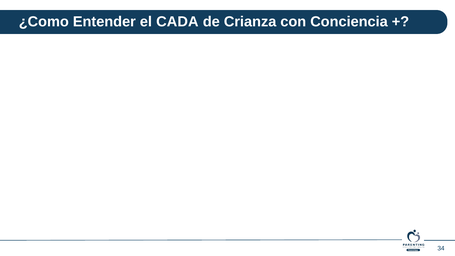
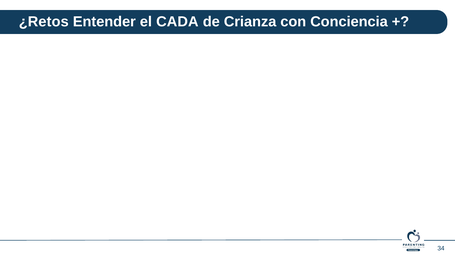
¿Como: ¿Como -> ¿Retos (44, 22)
